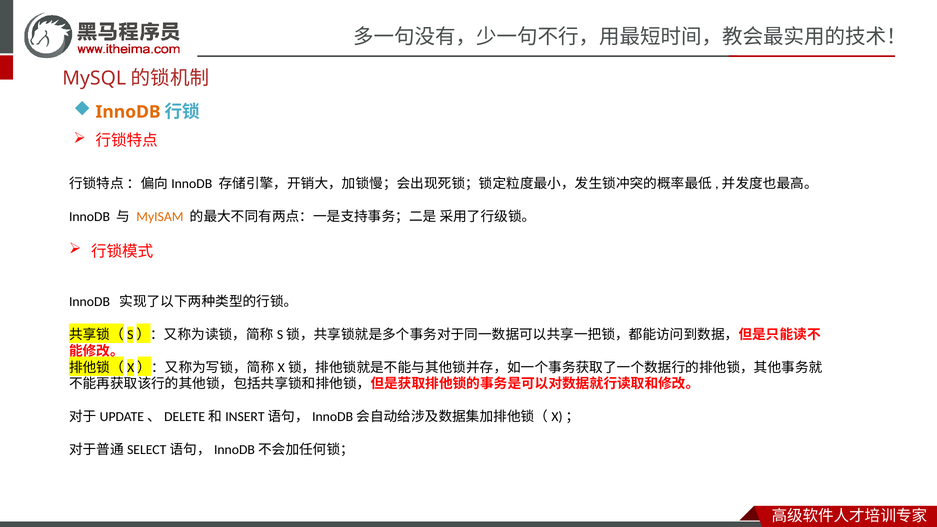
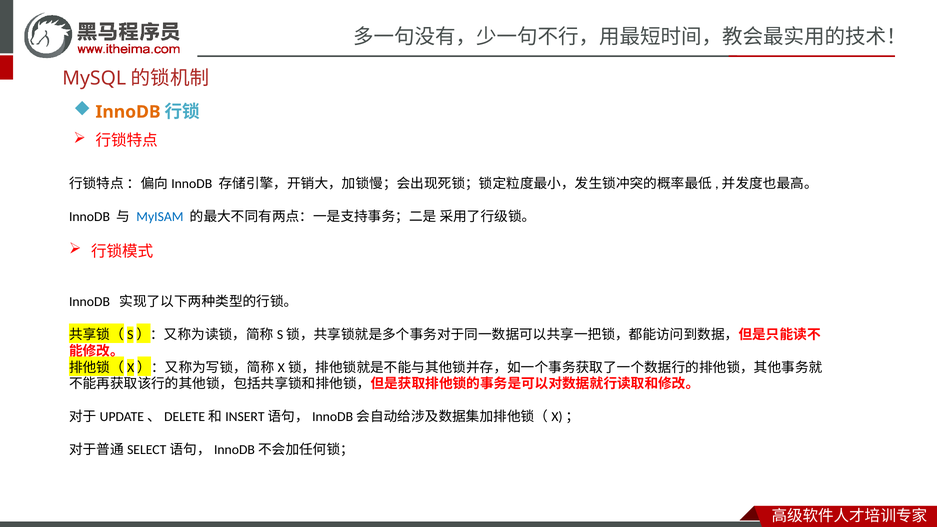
MyISAM colour: orange -> blue (160, 217)
